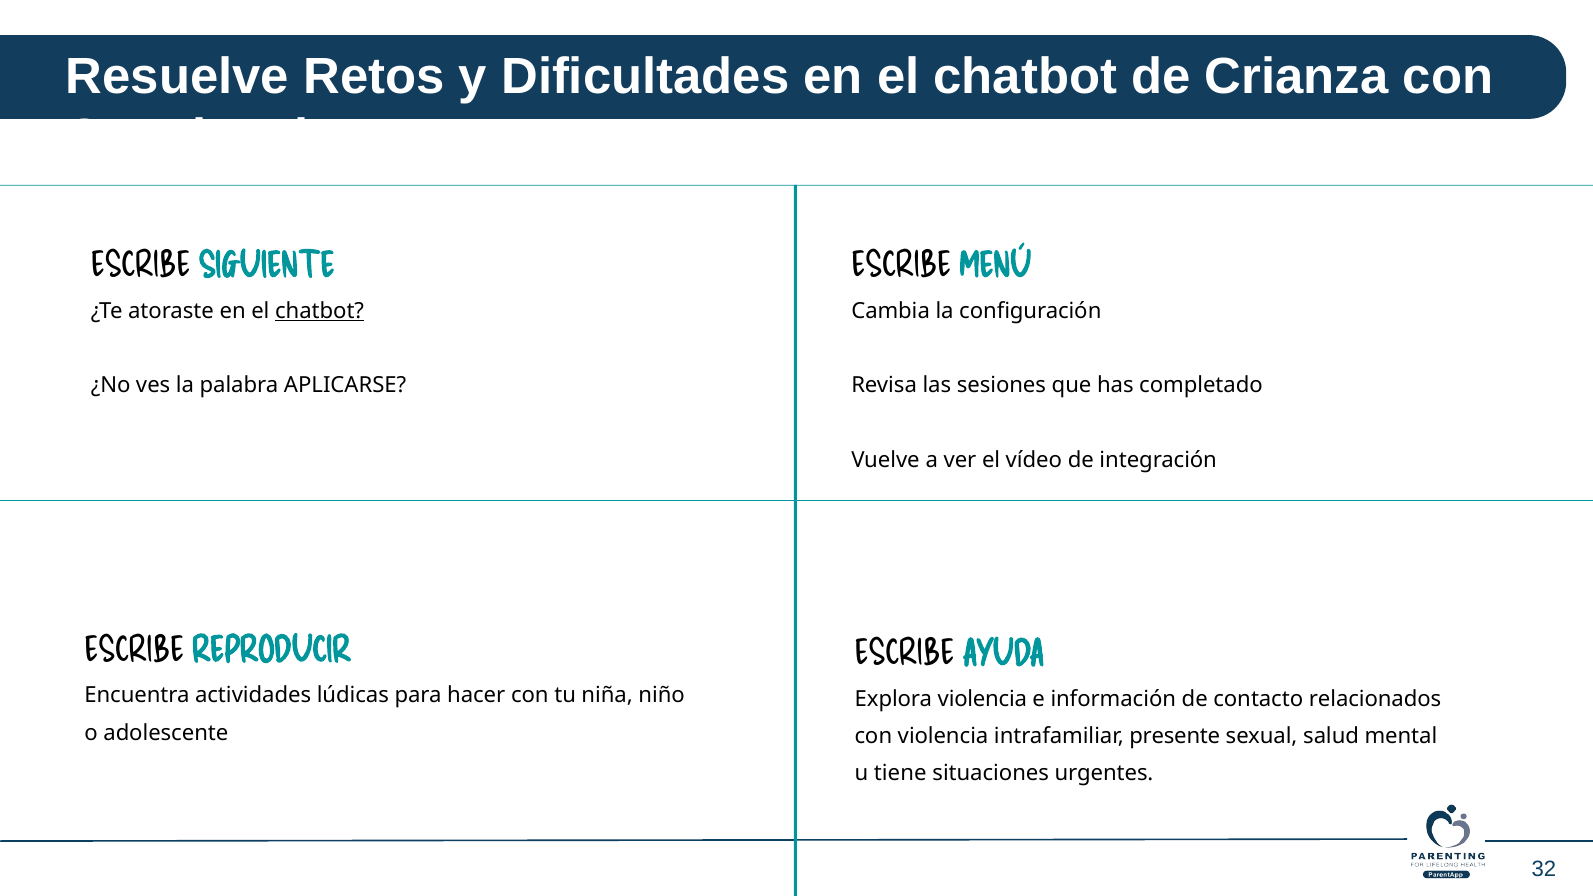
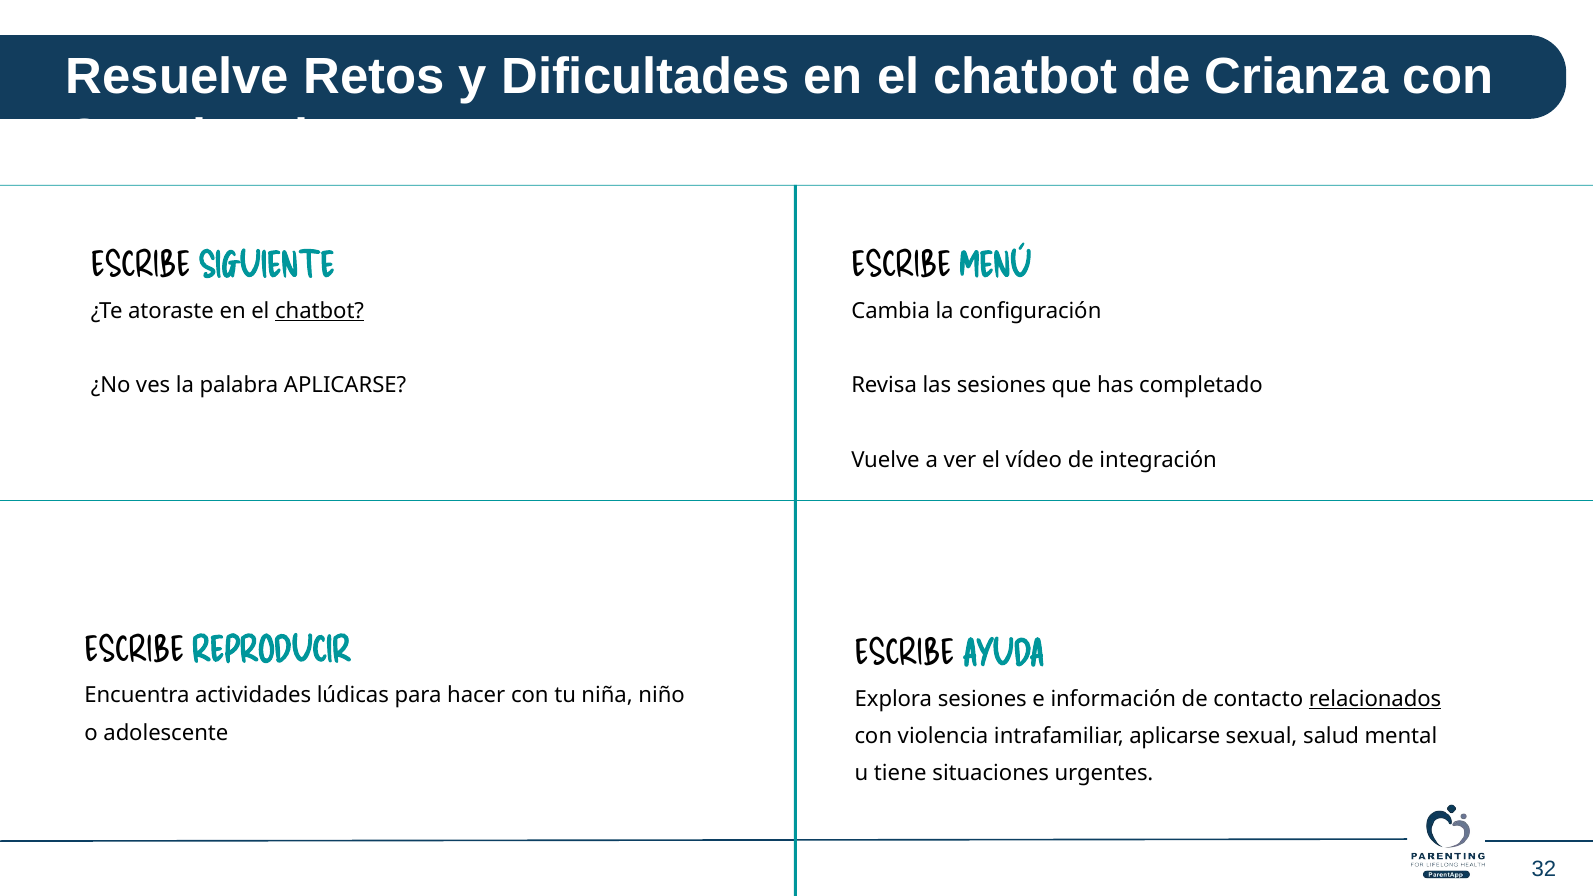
Explora violencia: violencia -> sesiones (982, 699)
relacionados underline: none -> present (1375, 699)
intrafamiliar presente: presente -> aplicarse (1175, 737)
